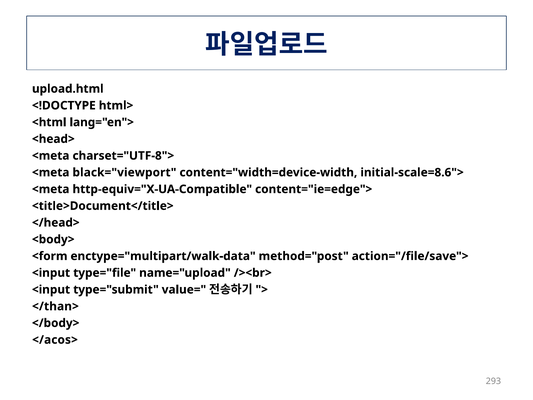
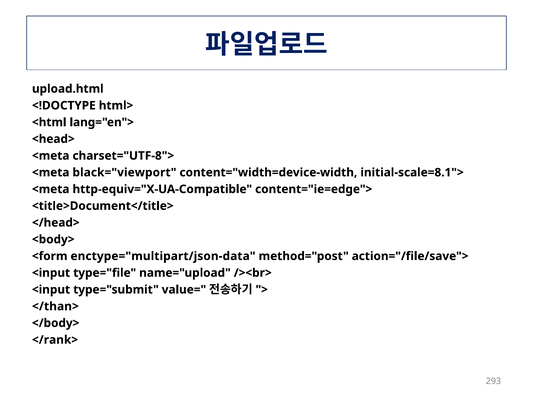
initial-scale=8.6">: initial-scale=8.6"> -> initial-scale=8.1"> (412, 172)
enctype="multipart/walk-data: enctype="multipart/walk-data -> enctype="multipart/json-data (163, 256)
</acos>: </acos> -> </rank> (55, 340)
